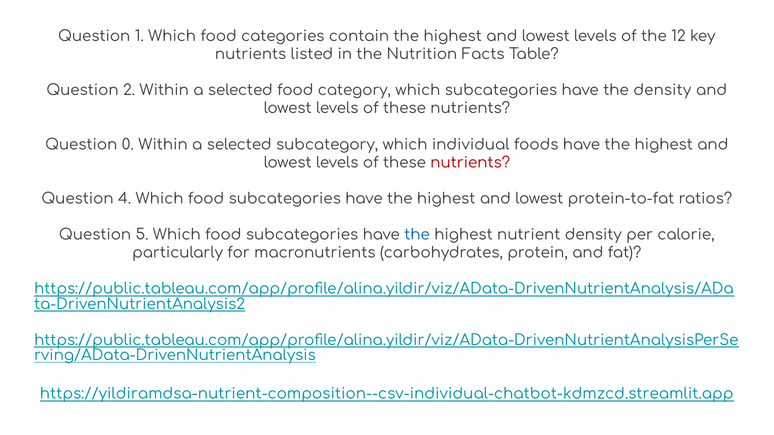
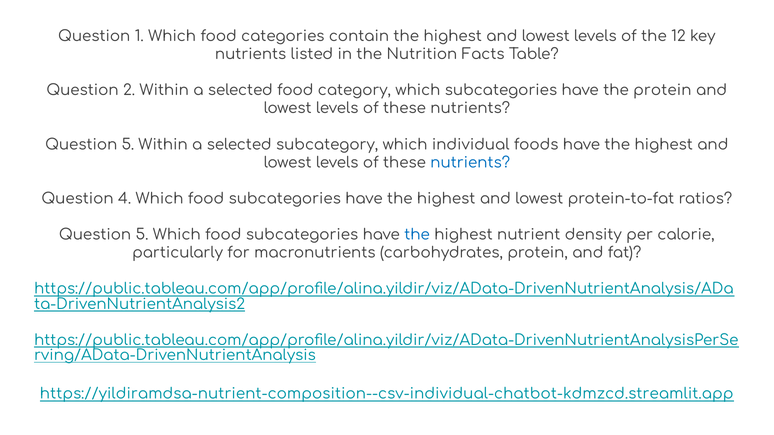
the density: density -> protein (662, 91)
0: 0 -> 5 (128, 145)
nutrients colour: red -> blue (470, 163)
